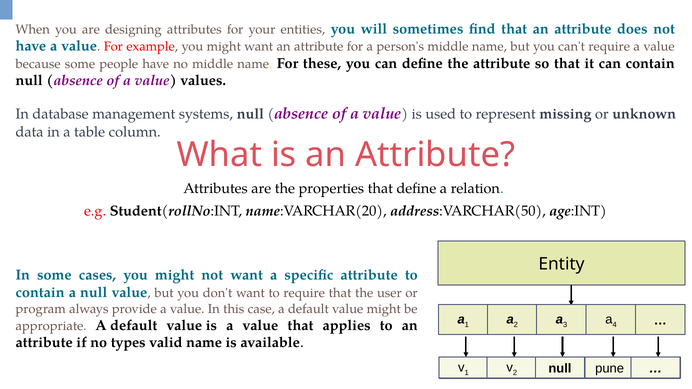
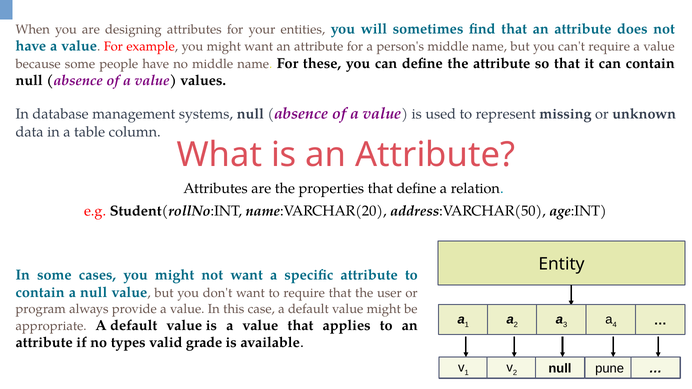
valid name: name -> grade (204, 343)
